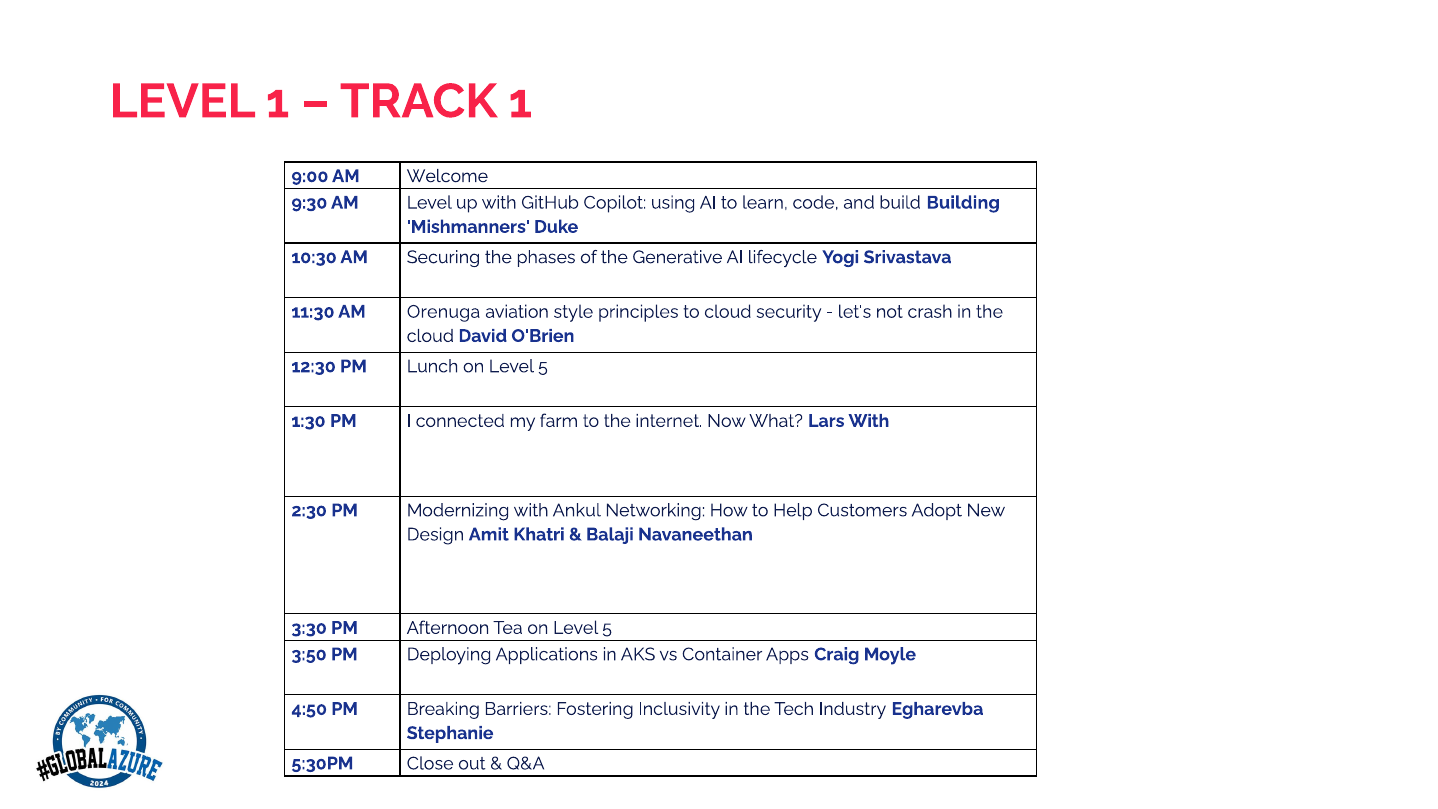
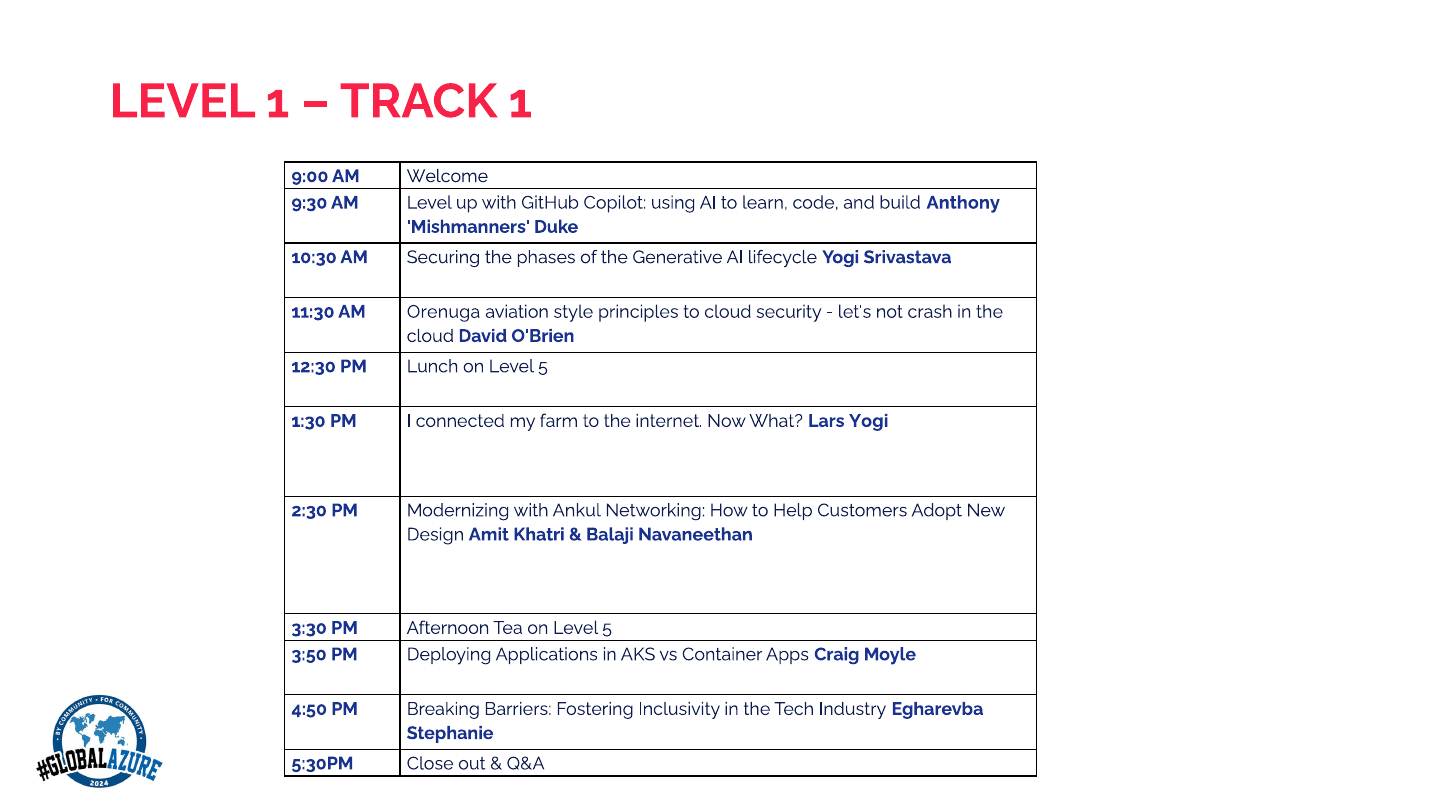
Building: Building -> Anthony (963, 203)
Lars With: With -> Yogi (869, 421)
